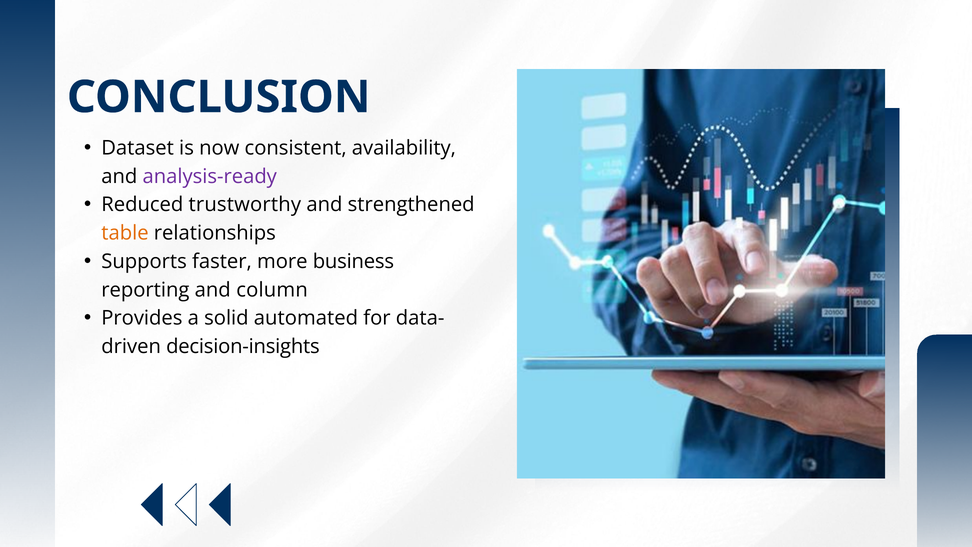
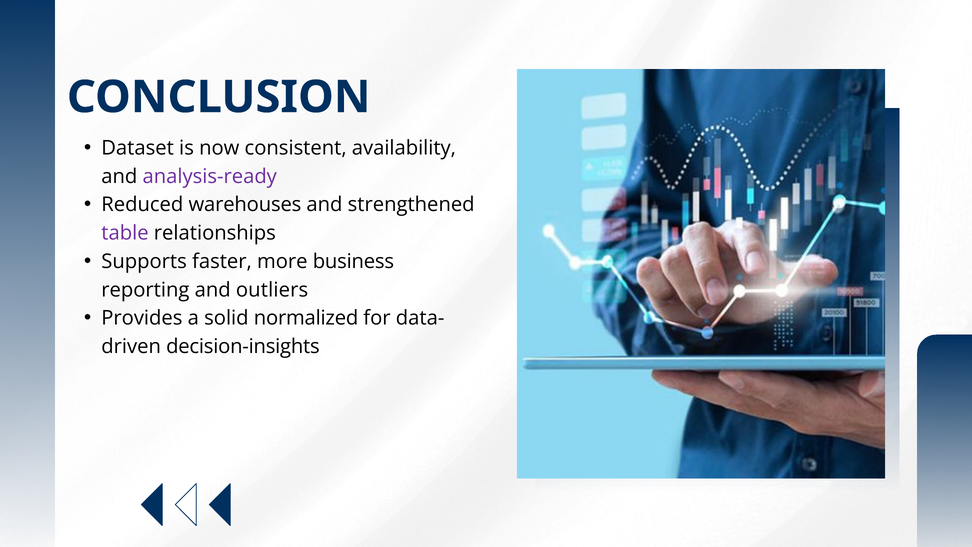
trustworthy: trustworthy -> warehouses (245, 205)
table colour: orange -> purple (125, 233)
column: column -> outliers (272, 290)
automated: automated -> normalized (306, 318)
